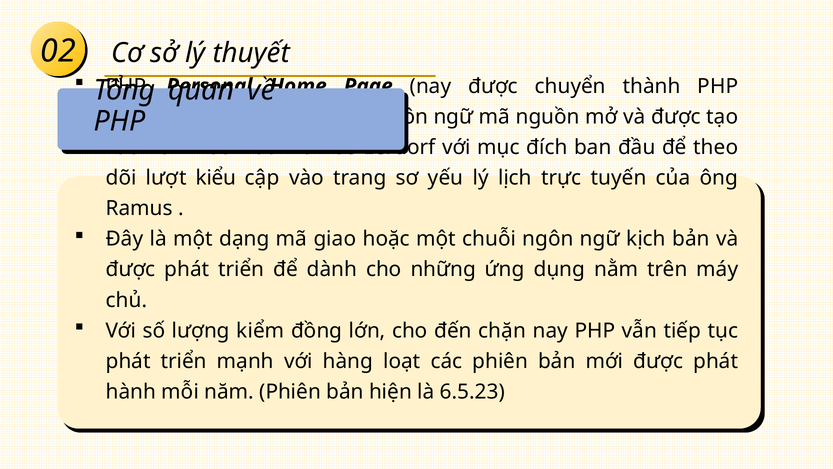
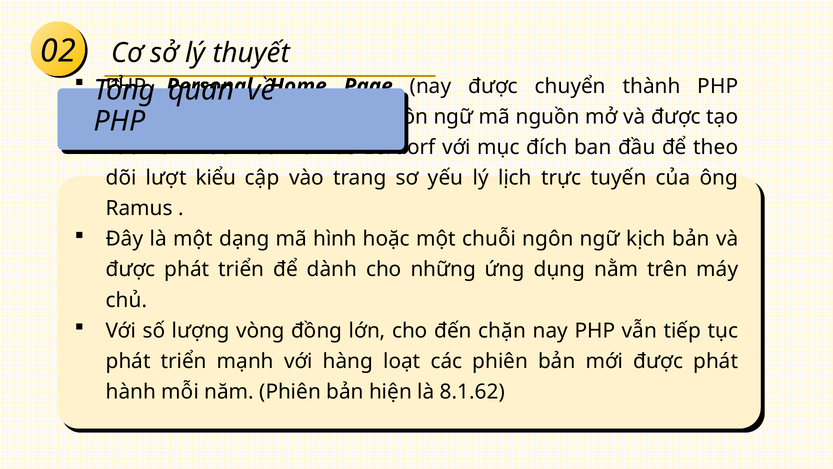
giao: giao -> hình (335, 239)
kiểm: kiểm -> vòng (261, 330)
6.5.23: 6.5.23 -> 8.1.62 (472, 392)
